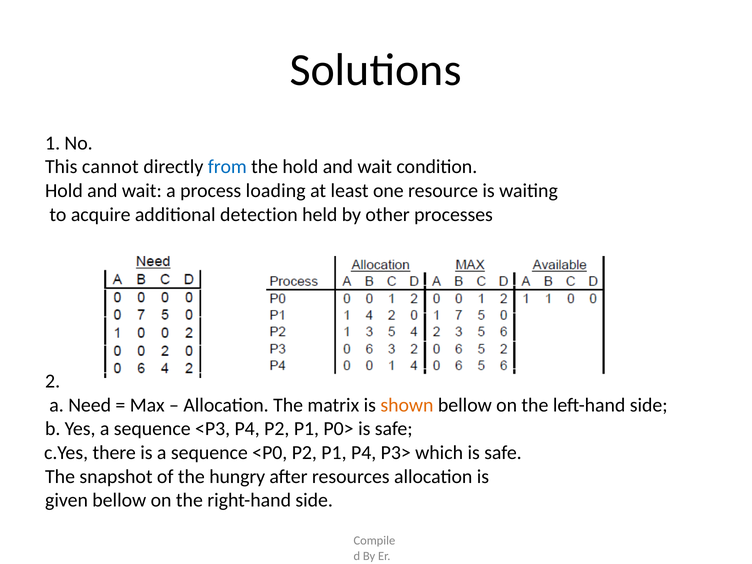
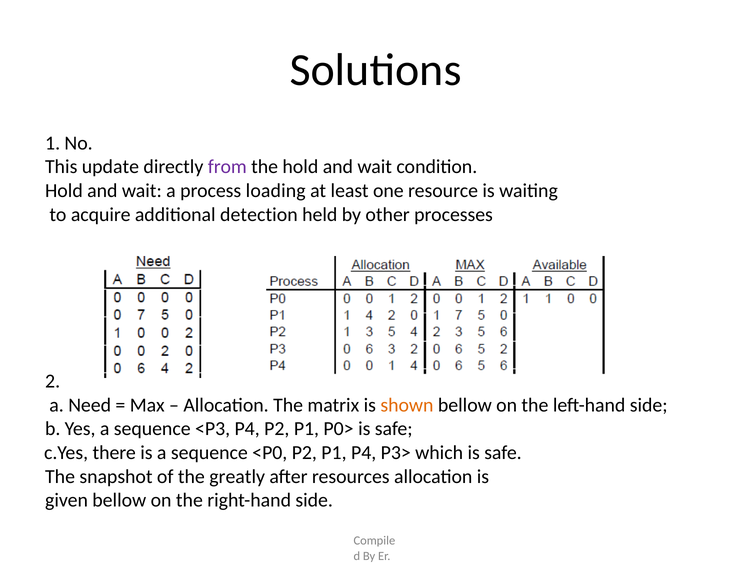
cannot: cannot -> update (110, 167)
from colour: blue -> purple (227, 167)
hungry: hungry -> greatly (237, 477)
